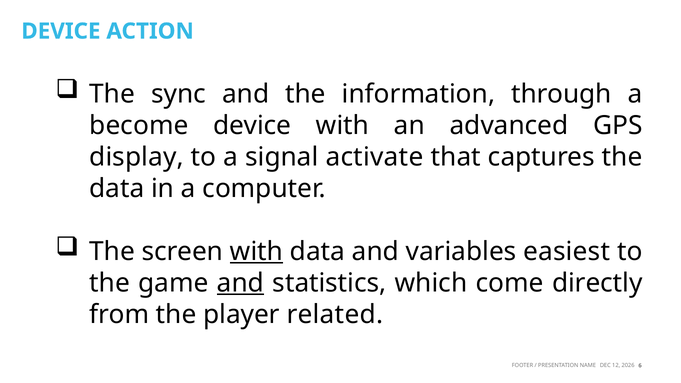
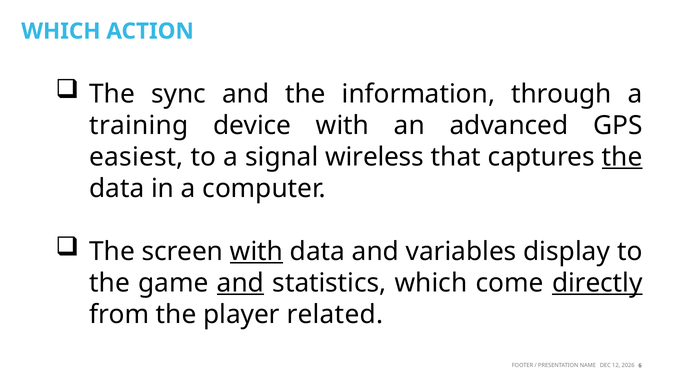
DEVICE: DEVICE -> WHICH (61, 31)
become: become -> training (139, 125)
display: display -> easiest (136, 157)
activate: activate -> wireless (375, 157)
the underline: none -> present (622, 157)
easiest: easiest -> display (567, 252)
directly underline: none -> present (597, 283)
